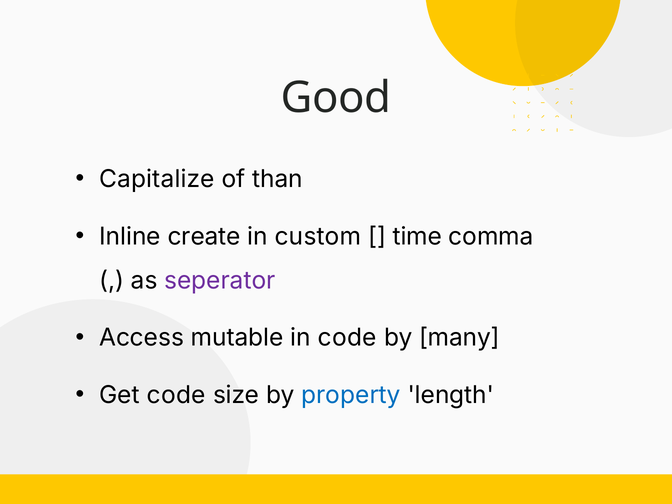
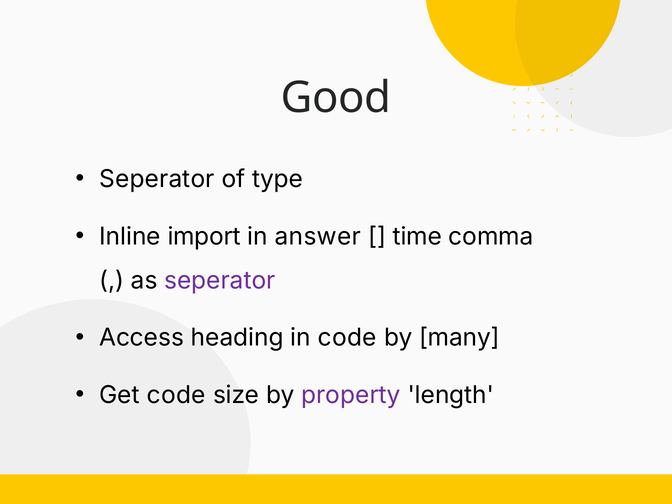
Capitalize: Capitalize -> Seperator (157, 179)
than: than -> type (278, 179)
create: create -> import (204, 236)
custom: custom -> answer (318, 236)
mutable: mutable -> heading (237, 338)
property colour: blue -> purple (351, 395)
